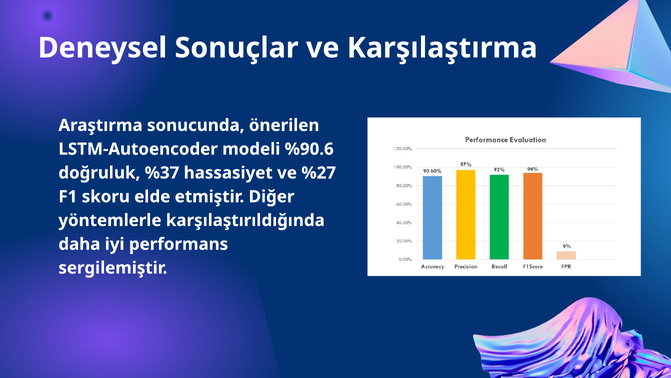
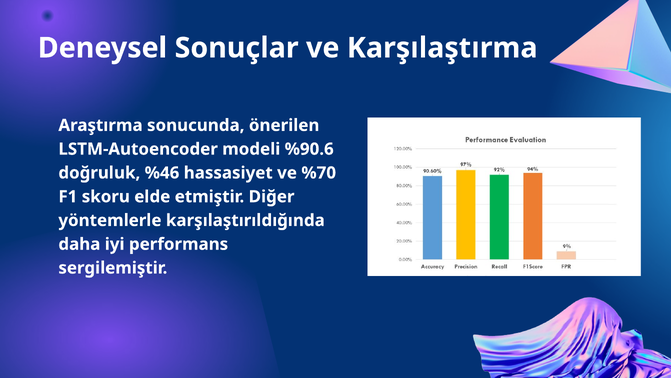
%37: %37 -> %46 (162, 173)
%27: %27 -> %70 (319, 173)
